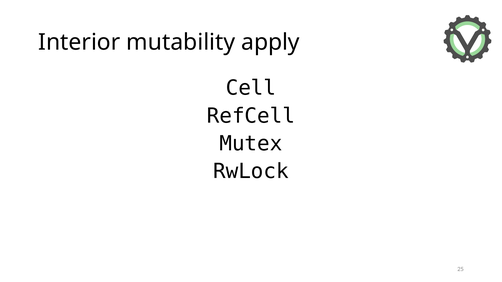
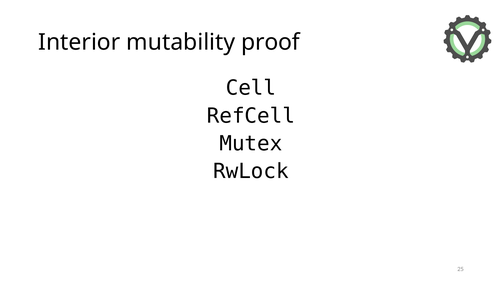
apply: apply -> proof (270, 42)
